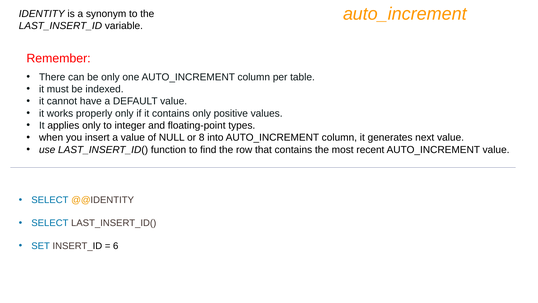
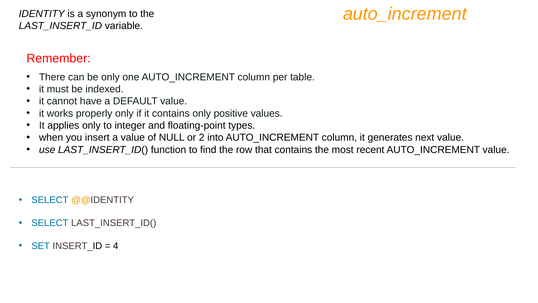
8: 8 -> 2 (202, 137)
6: 6 -> 4 (116, 246)
